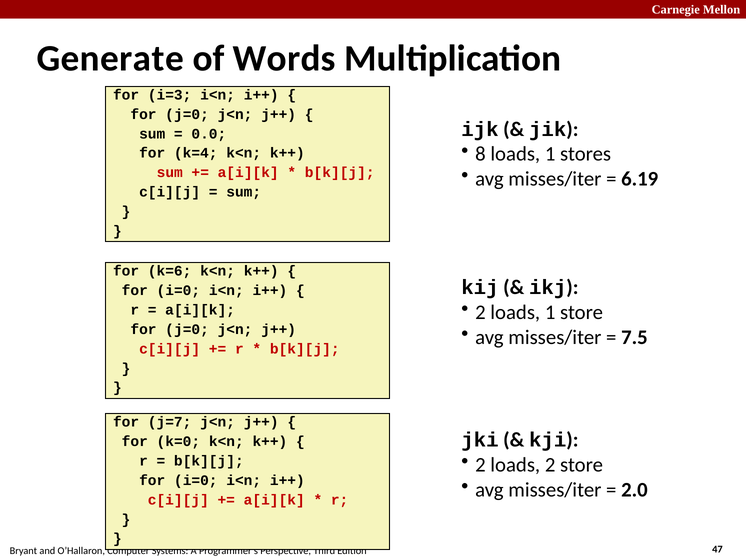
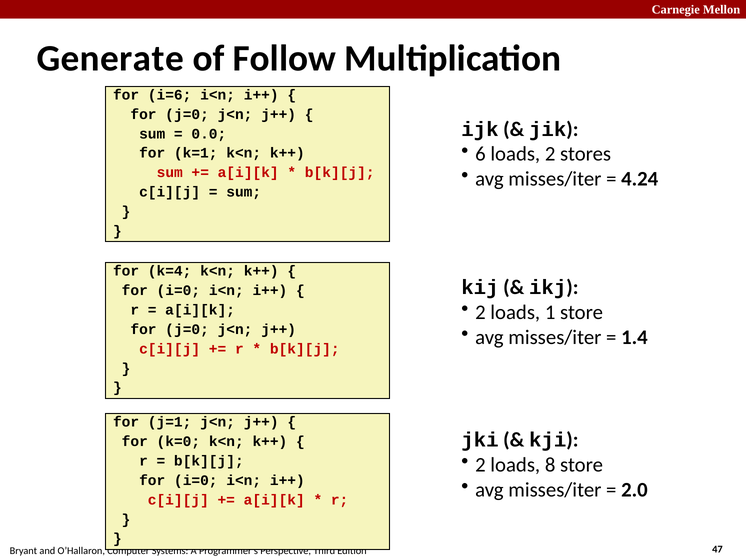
Words: Words -> Follow (284, 59)
i=3: i=3 -> i=6 (170, 95)
8: 8 -> 6 (480, 154)
1: 1 -> 2 (550, 154)
k=4: k=4 -> k=1 (196, 153)
6.19: 6.19 -> 4.24 (640, 179)
k=6: k=6 -> k=4 (170, 271)
7.5: 7.5 -> 1.4 (634, 338)
j=7: j=7 -> j=1 (170, 422)
loads 2: 2 -> 8 (550, 465)
